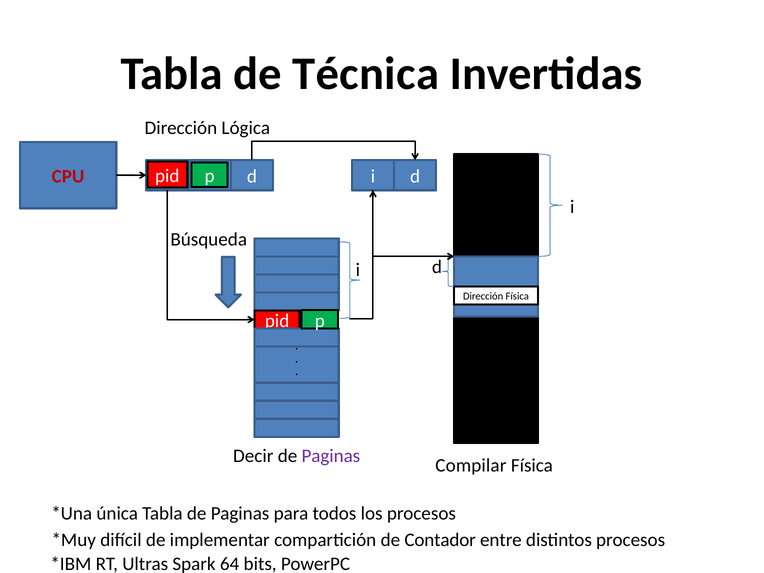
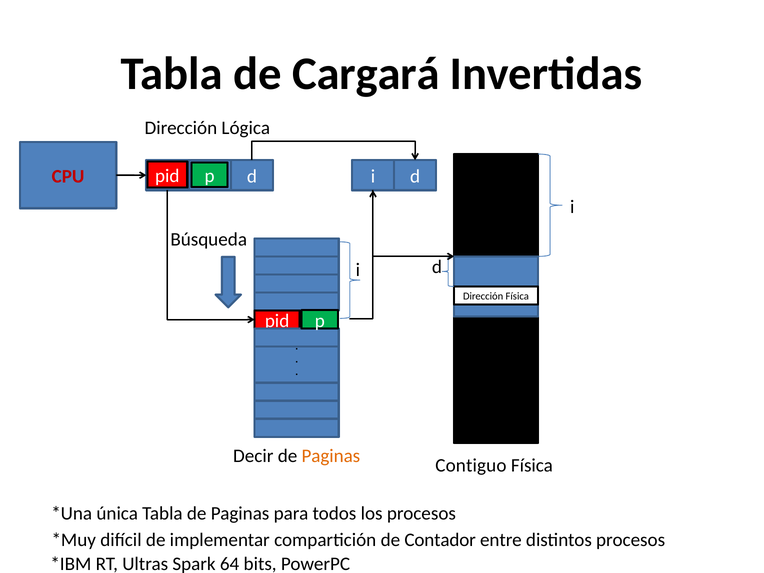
Técnica: Técnica -> Cargará (366, 74)
Paginas colour: purple -> orange (331, 456)
Compilar: Compilar -> Contiguo (471, 465)
